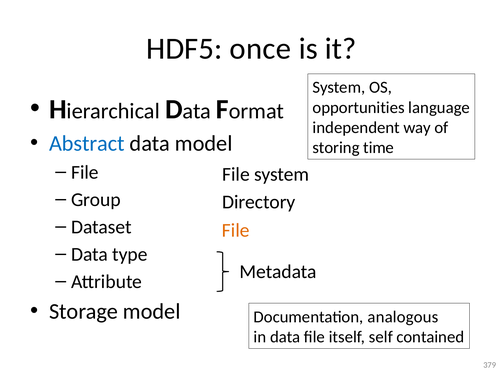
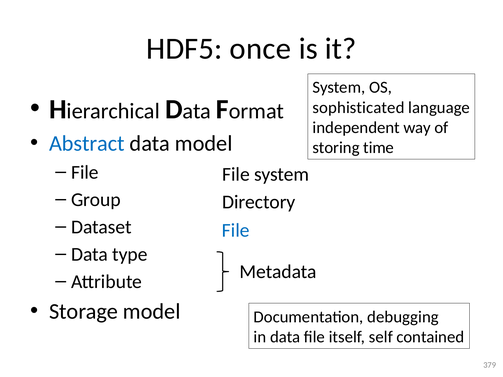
opportunities: opportunities -> sophisticated (359, 108)
File colour: orange -> blue (236, 230)
analogous: analogous -> debugging (403, 317)
